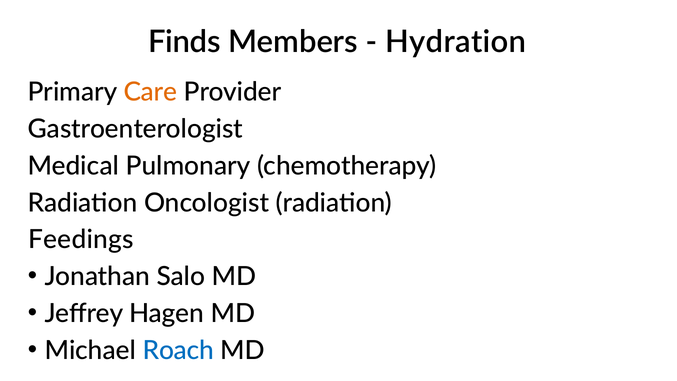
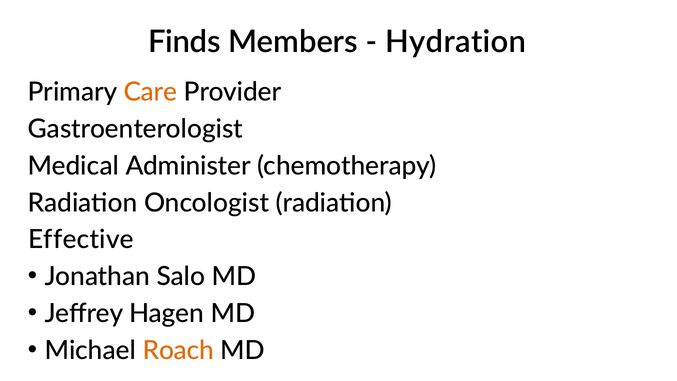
Pulmonary: Pulmonary -> Administer (188, 166)
Feedings: Feedings -> Effective (81, 240)
Roach colour: blue -> orange (178, 350)
